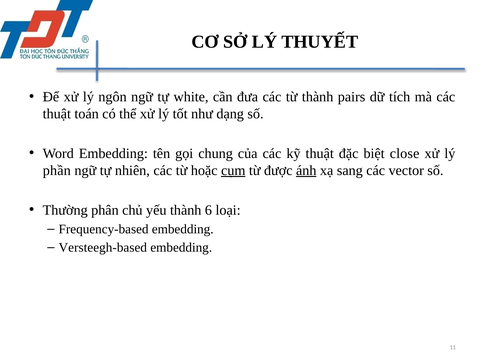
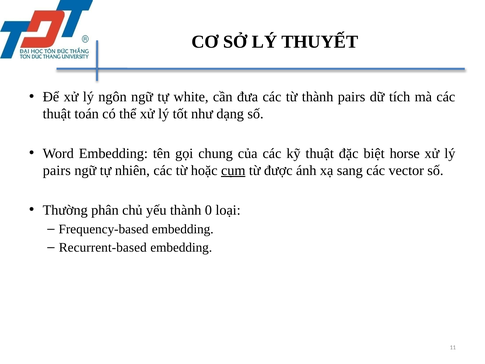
close: close -> horse (405, 153)
phần: phần -> pairs (57, 170)
ánh underline: present -> none (306, 170)
6: 6 -> 0 (208, 210)
Versteegh-based: Versteegh-based -> Recurrent-based (103, 247)
